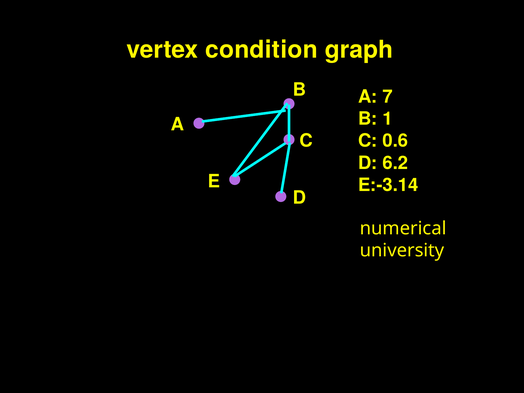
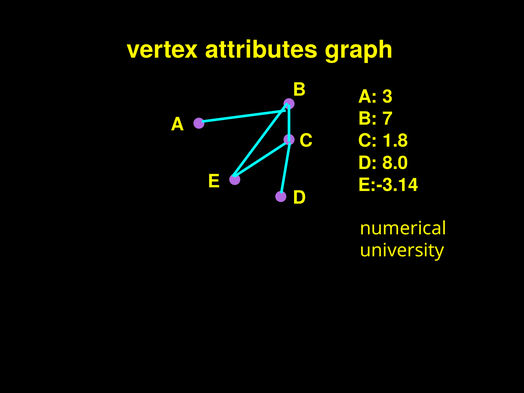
condition: condition -> attributes (262, 50)
7: 7 -> 3 (388, 97)
1: 1 -> 7 (388, 119)
0.6: 0.6 -> 1.8 (395, 141)
6.2: 6.2 -> 8.0 (395, 163)
